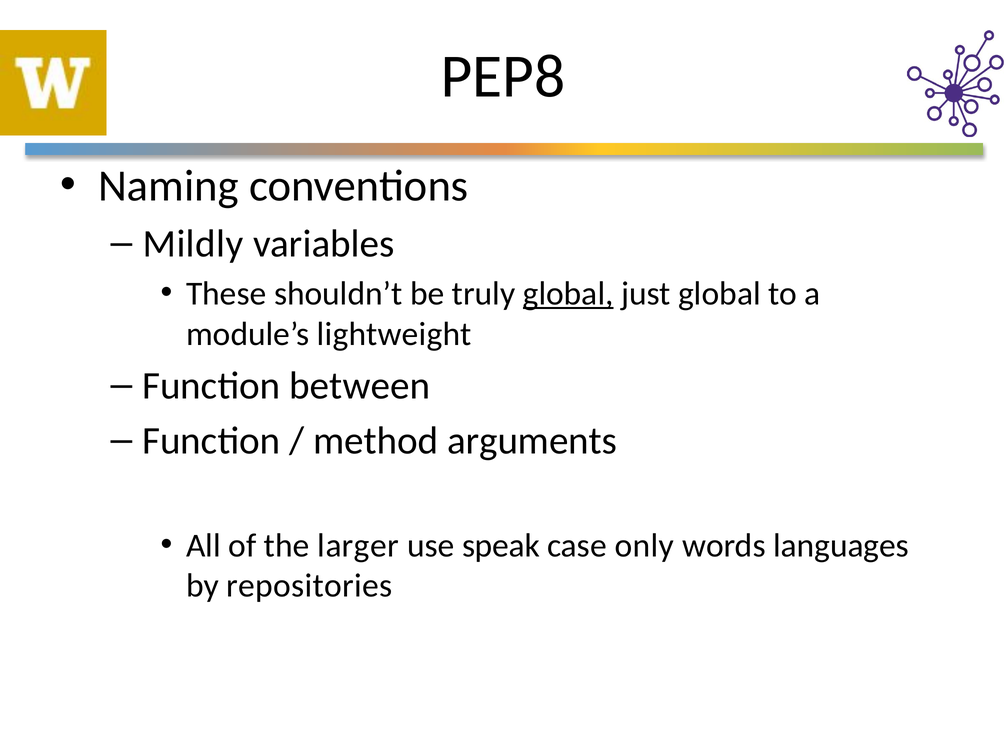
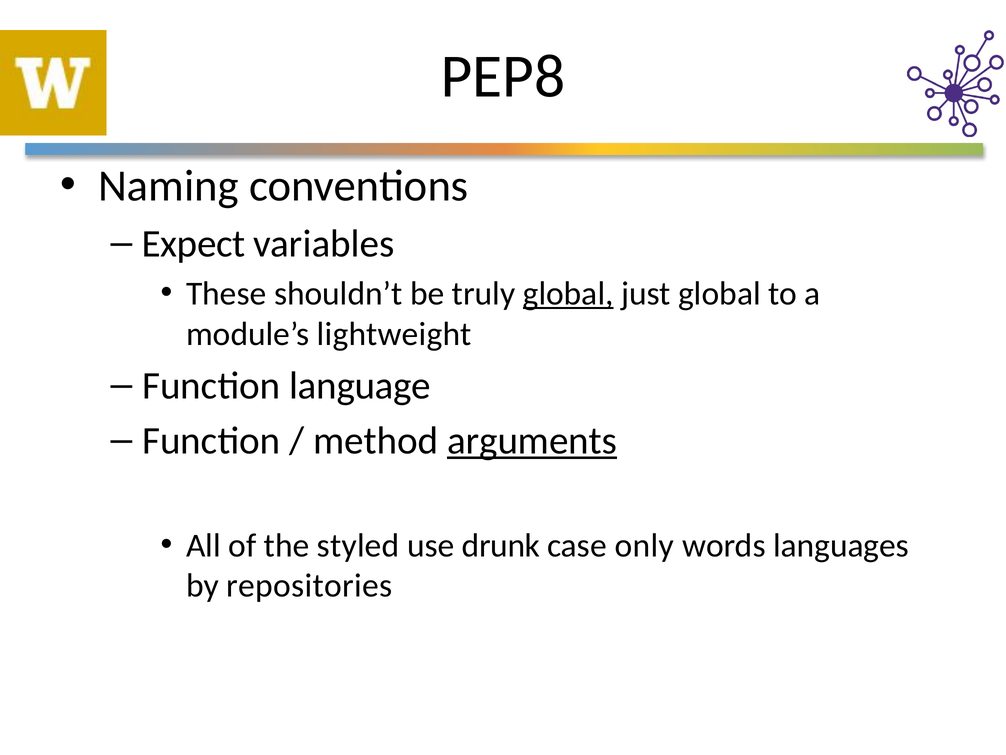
Mildly: Mildly -> Expect (193, 244)
between: between -> language (360, 386)
arguments underline: none -> present (532, 440)
larger: larger -> styled (358, 545)
speak: speak -> drunk (501, 545)
